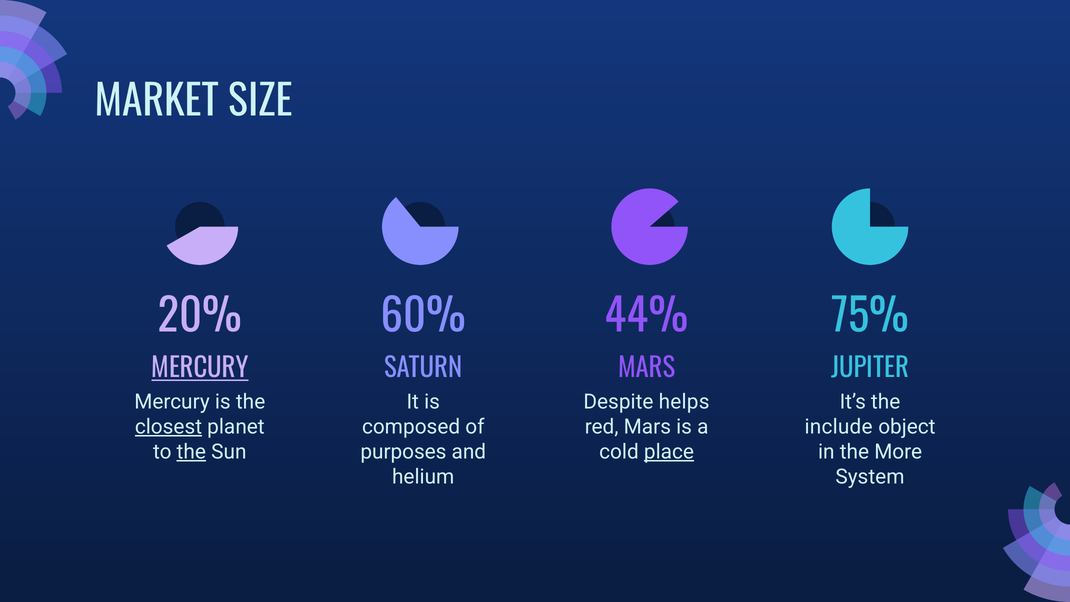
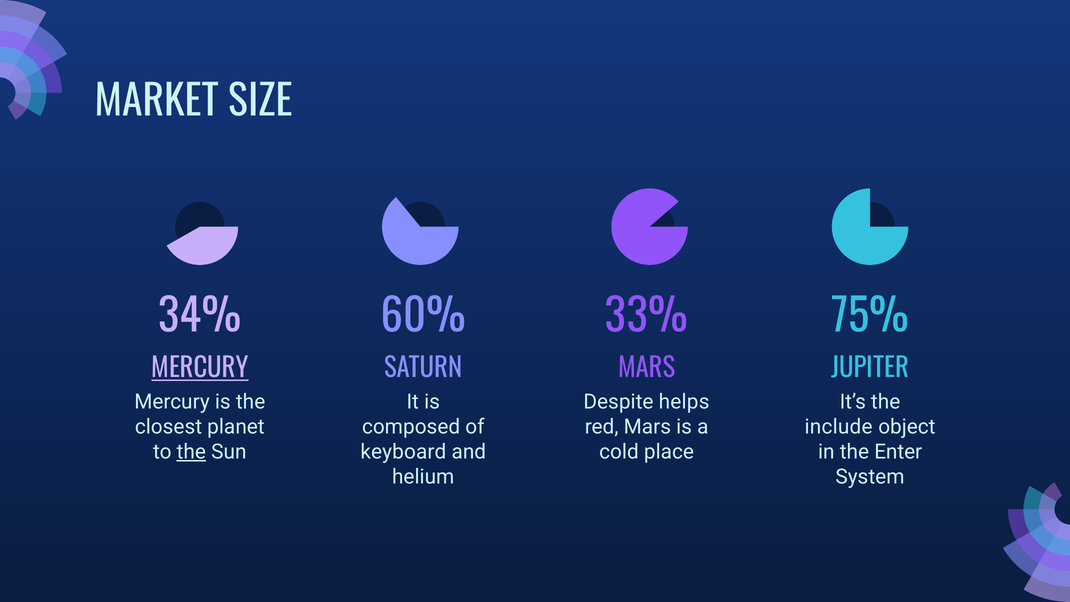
20%: 20% -> 34% (200, 317)
44%: 44% -> 33% (647, 317)
closest underline: present -> none (168, 427)
purposes: purposes -> keyboard (403, 452)
place underline: present -> none (669, 452)
More: More -> Enter (898, 452)
